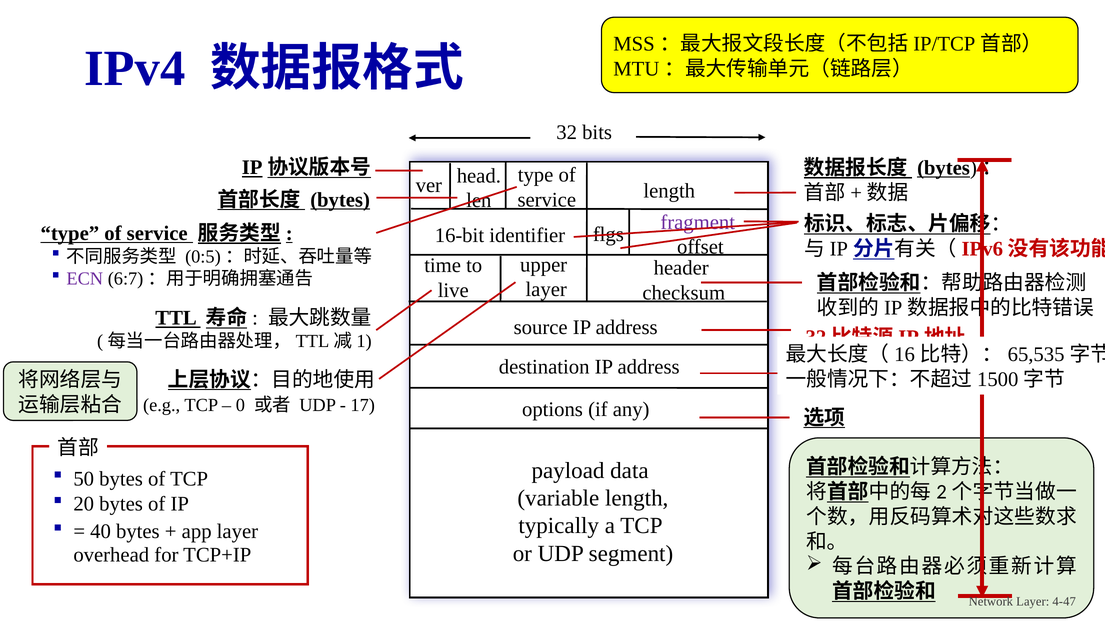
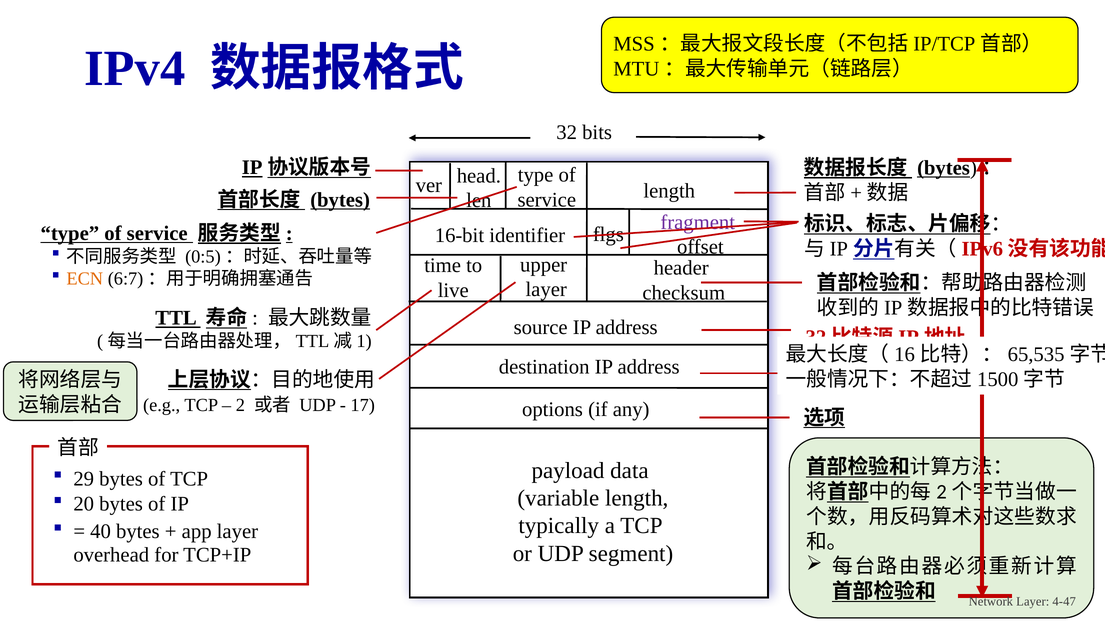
ECN colour: purple -> orange (85, 279)
0: 0 -> 2 (240, 405)
50: 50 -> 29 (84, 478)
